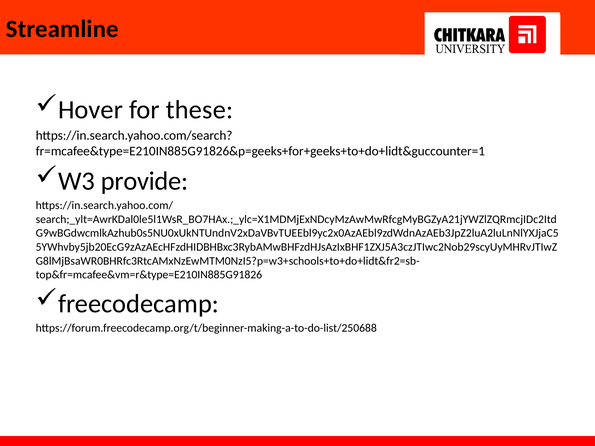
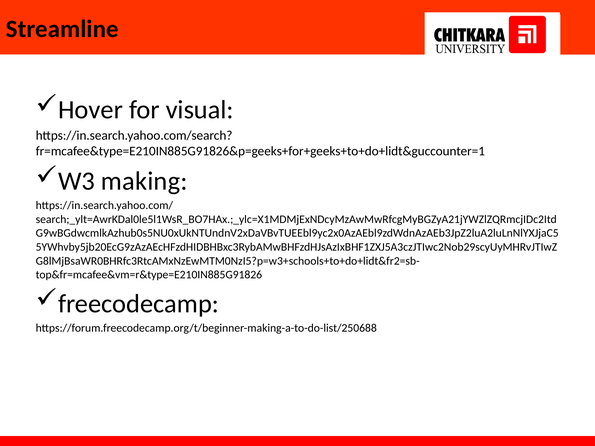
these: these -> visual (200, 110)
provide: provide -> making (144, 181)
